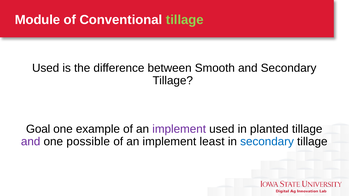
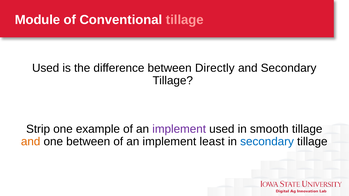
tillage colour: light green -> pink (185, 20)
Smooth: Smooth -> Directly (215, 68)
Goal: Goal -> Strip (38, 129)
planted: planted -> smooth (269, 129)
and colour: purple -> orange (31, 142)
one possible: possible -> between (88, 142)
